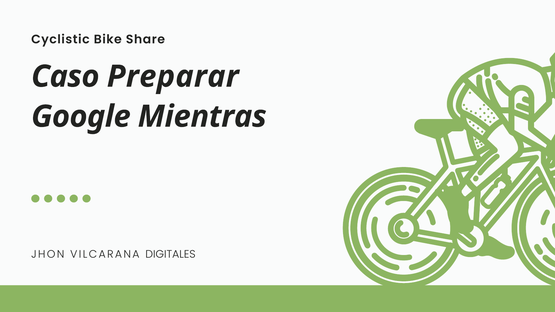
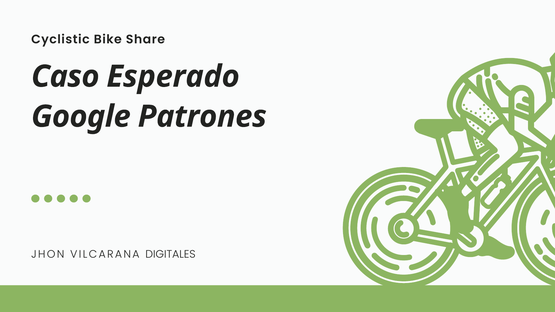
Preparar: Preparar -> Esperado (173, 77)
Mientras: Mientras -> Patrones (202, 117)
